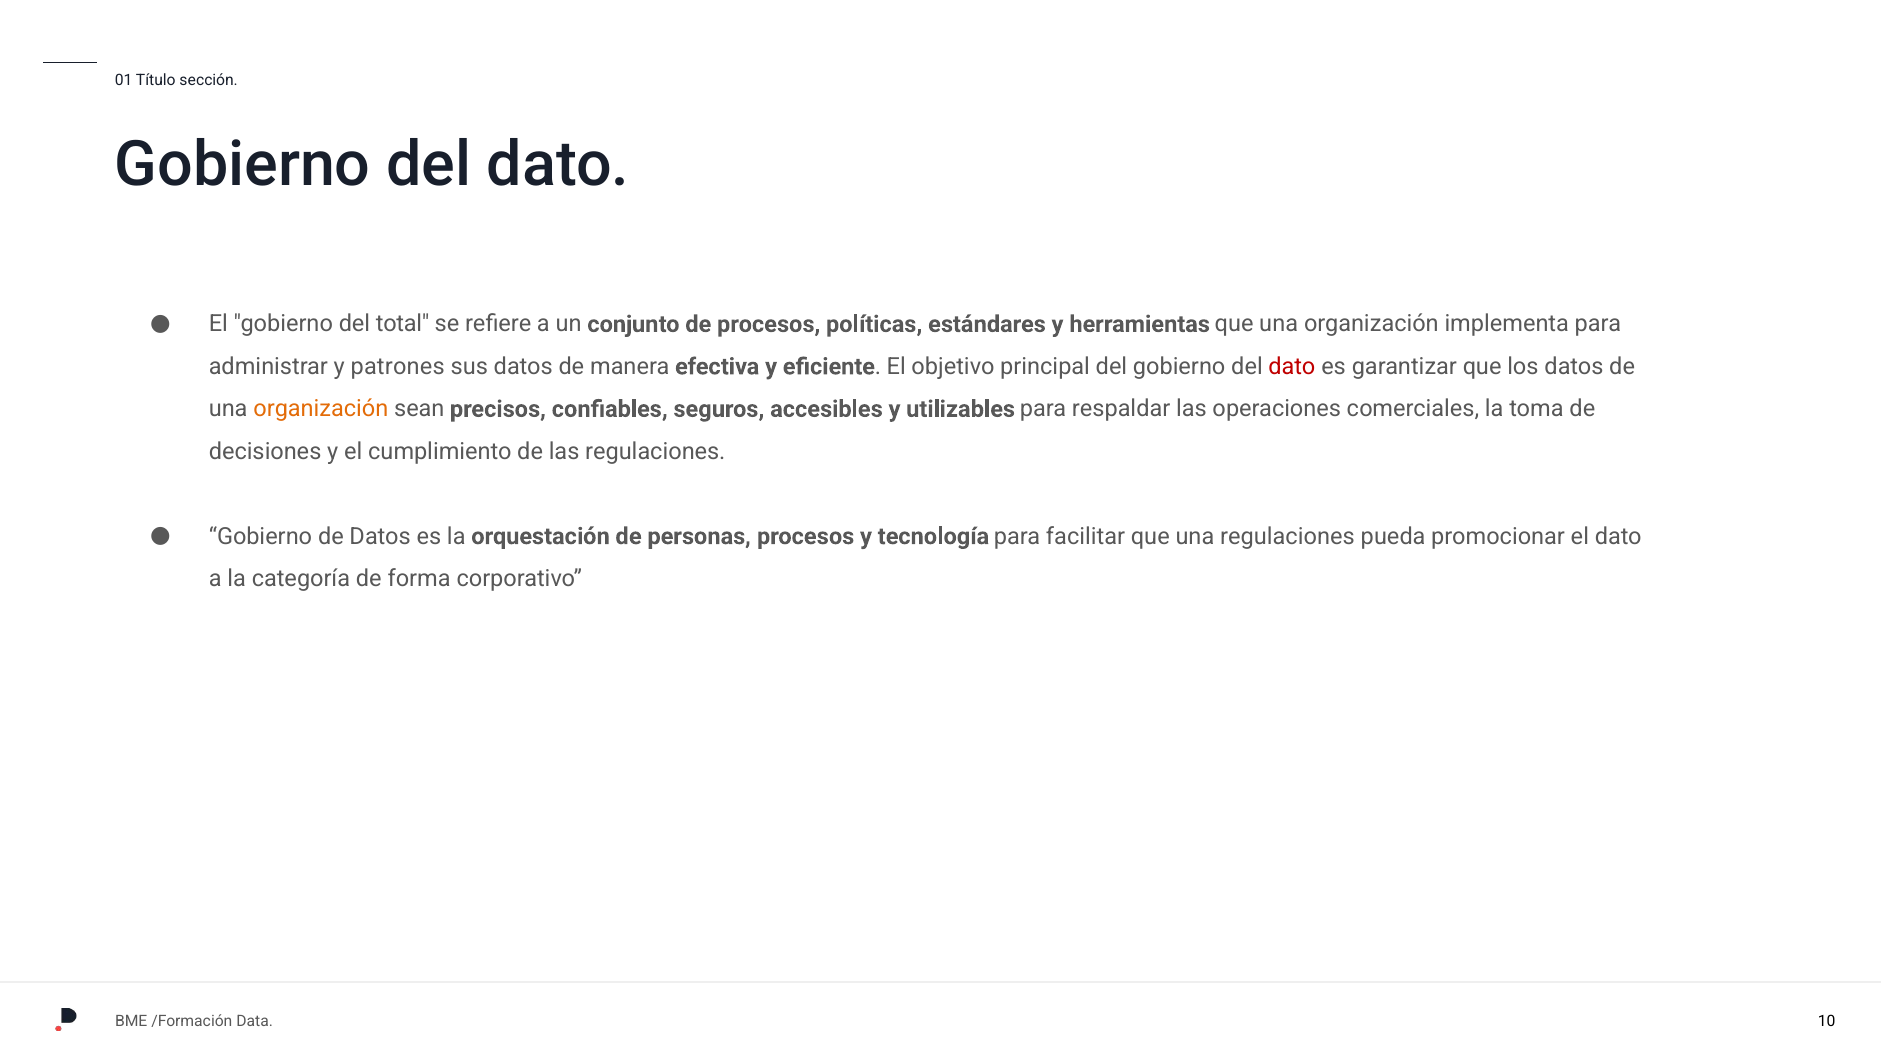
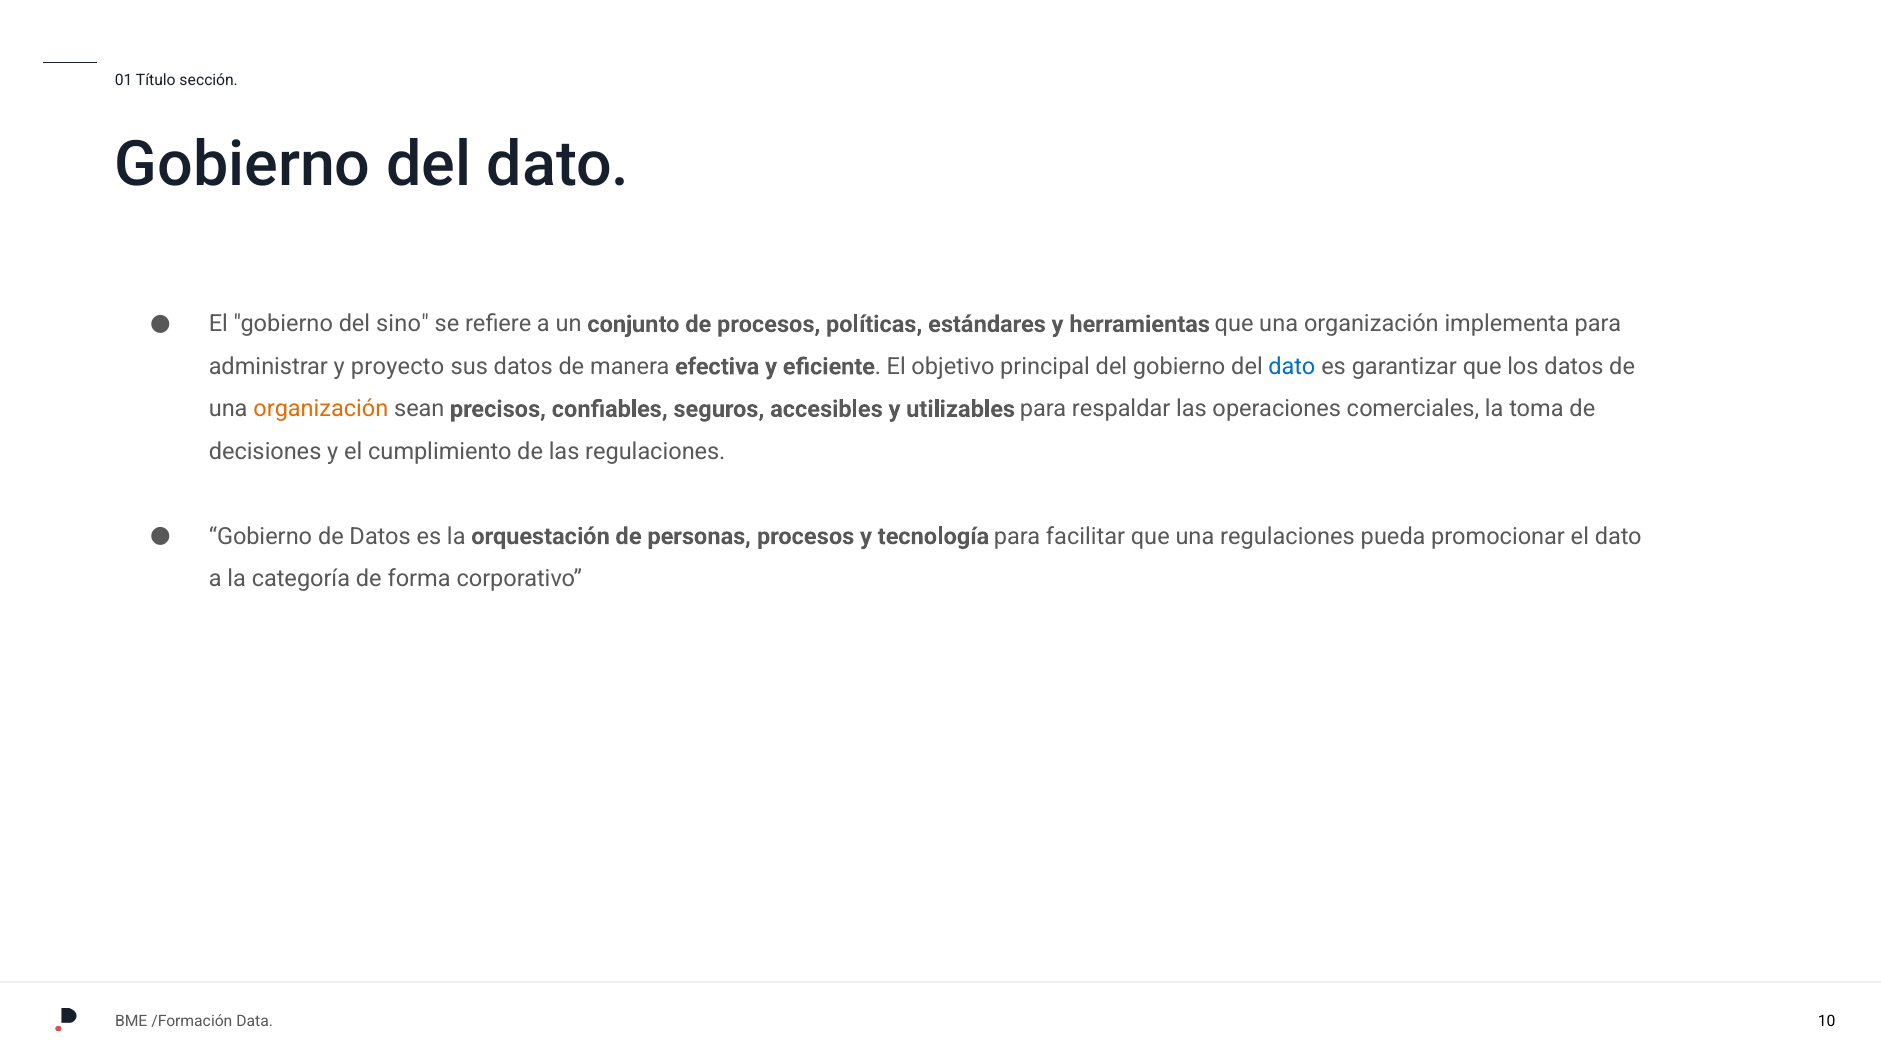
total: total -> sino (402, 324)
patrones: patrones -> proyecto (398, 367)
dato colour: red -> blue (1292, 367)
